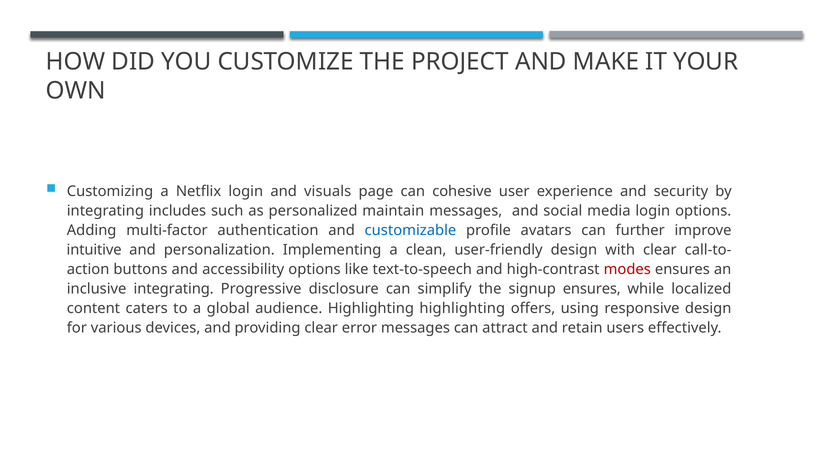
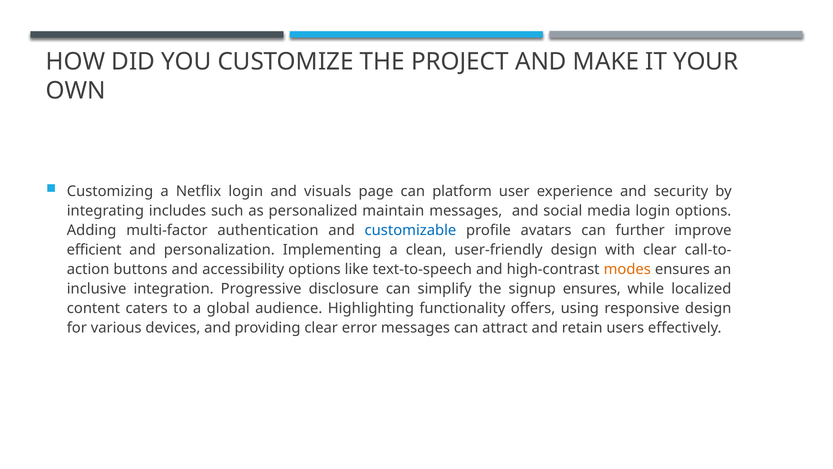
cohesive: cohesive -> platform (462, 191)
intuitive: intuitive -> efficient (94, 250)
modes colour: red -> orange (627, 269)
inclusive integrating: integrating -> integration (174, 289)
Highlighting highlighting: highlighting -> functionality (462, 308)
